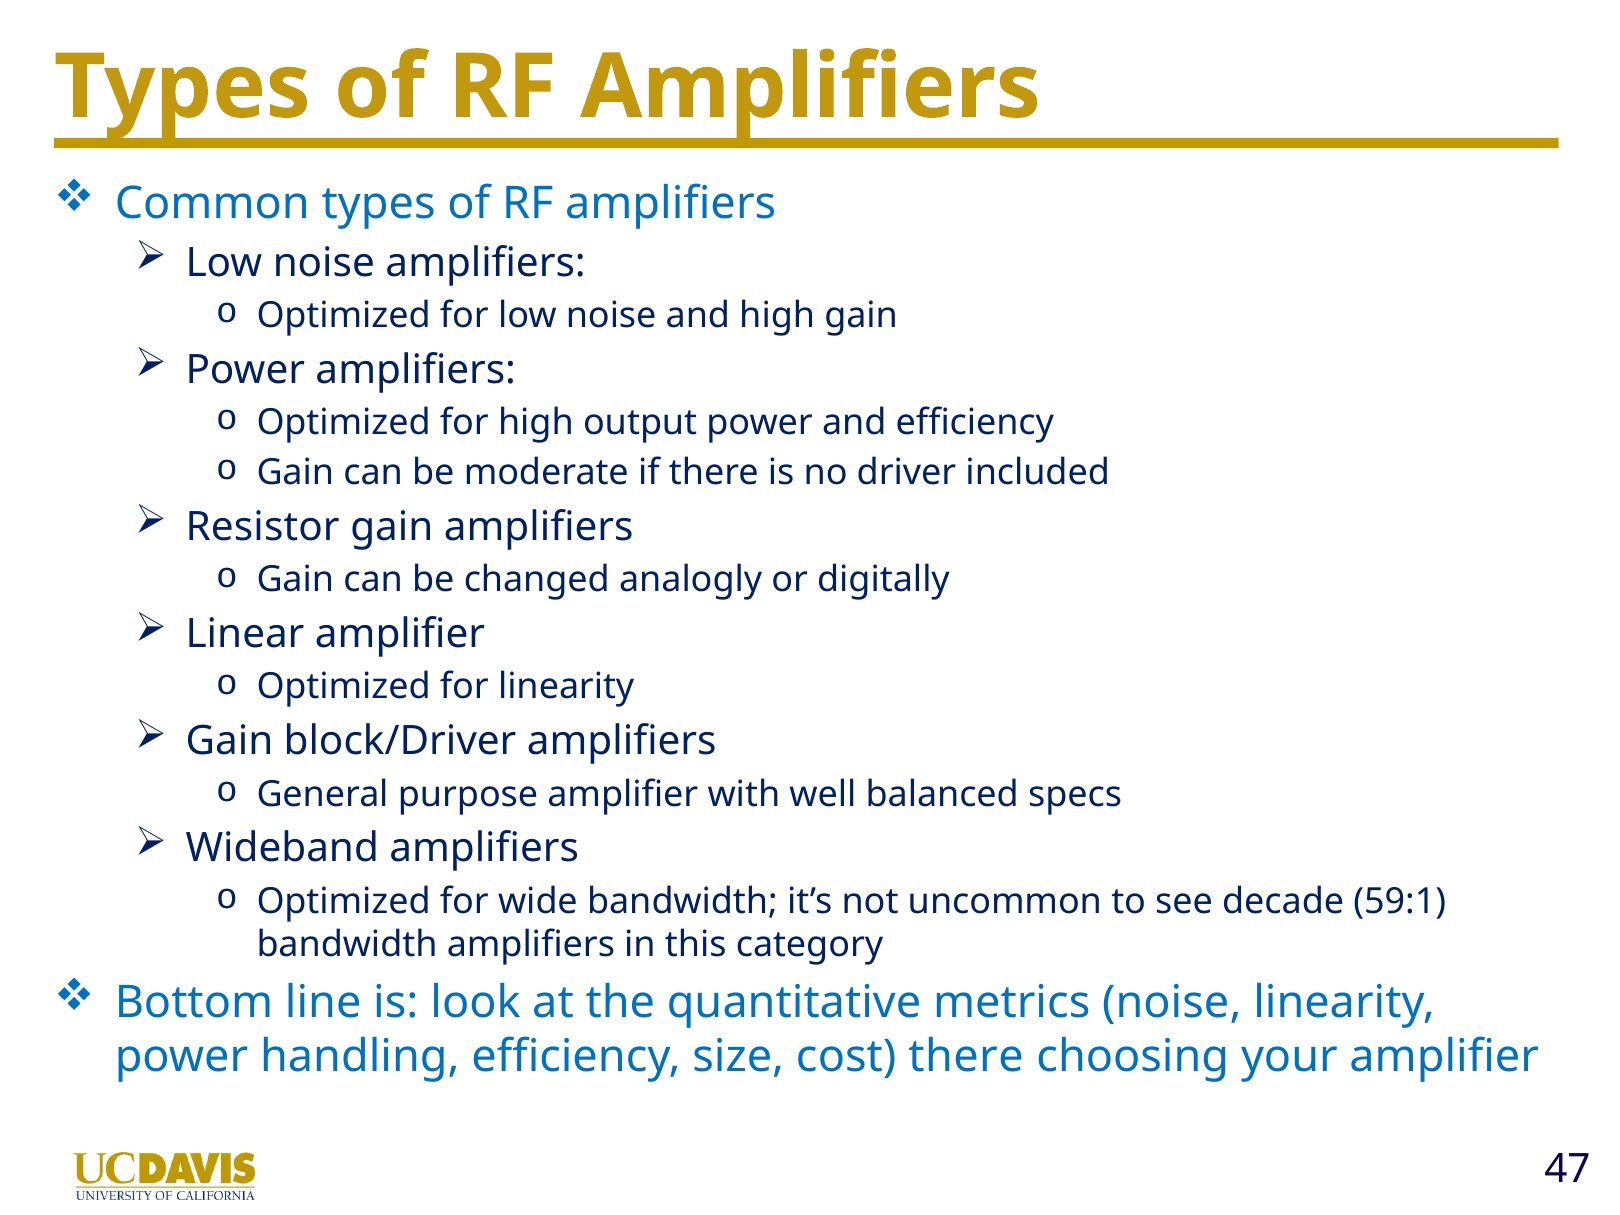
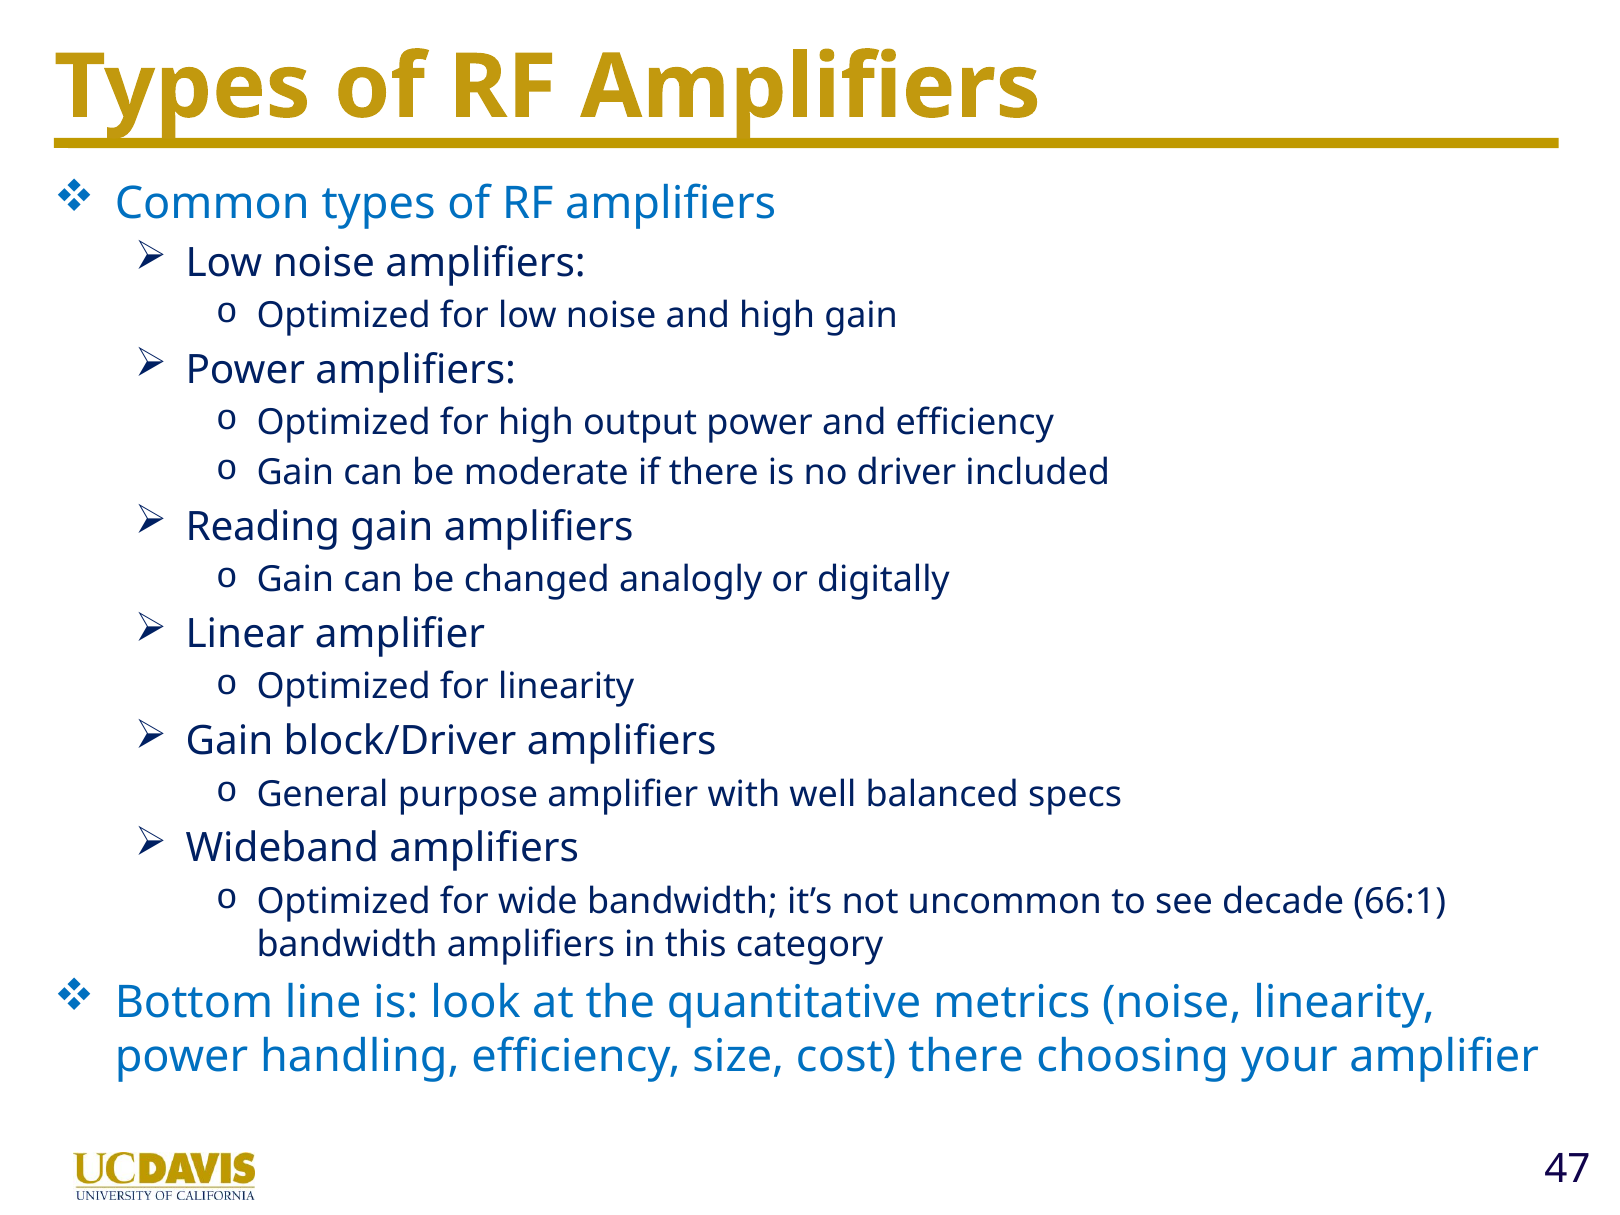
Resistor: Resistor -> Reading (263, 527)
59:1: 59:1 -> 66:1 (1400, 901)
